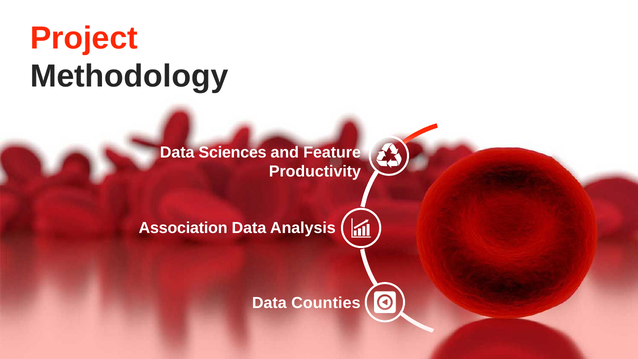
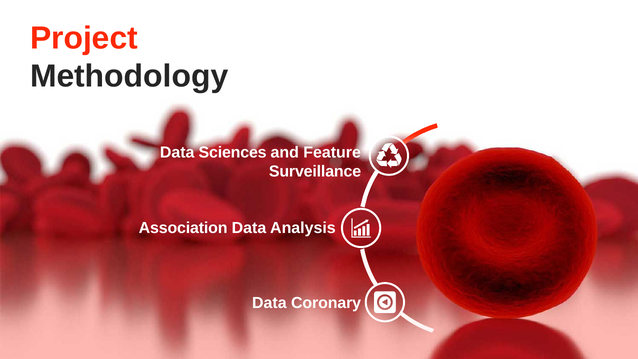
Productivity: Productivity -> Surveillance (315, 171)
Counties: Counties -> Coronary (326, 303)
